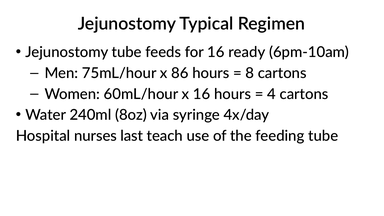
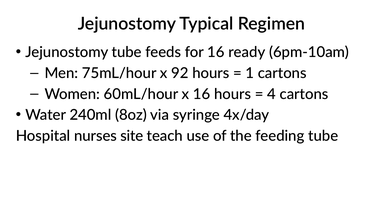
86: 86 -> 92 (180, 73)
8: 8 -> 1 (250, 73)
last: last -> site (132, 136)
